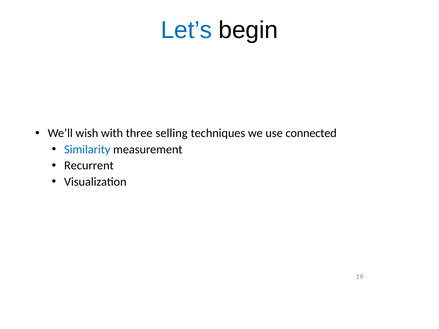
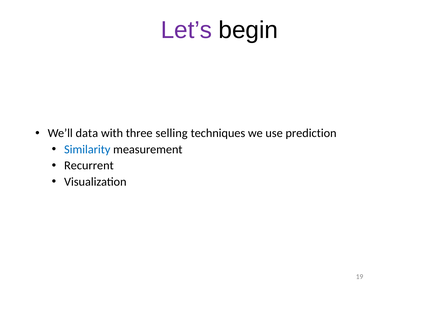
Let’s colour: blue -> purple (186, 30)
wish: wish -> data (87, 133)
connected: connected -> prediction (311, 133)
